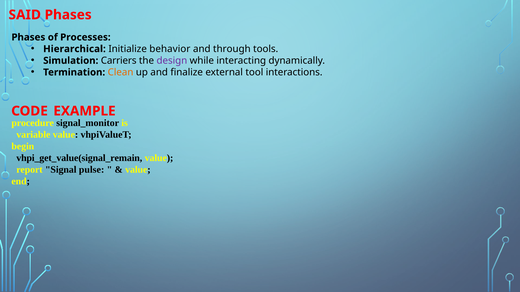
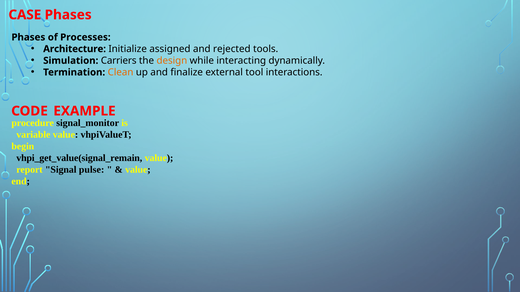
SAID: SAID -> CASE (25, 15)
Hierarchical: Hierarchical -> Architecture (75, 49)
behavior: behavior -> assigned (170, 49)
through: through -> rejected (232, 49)
design colour: purple -> orange (172, 61)
